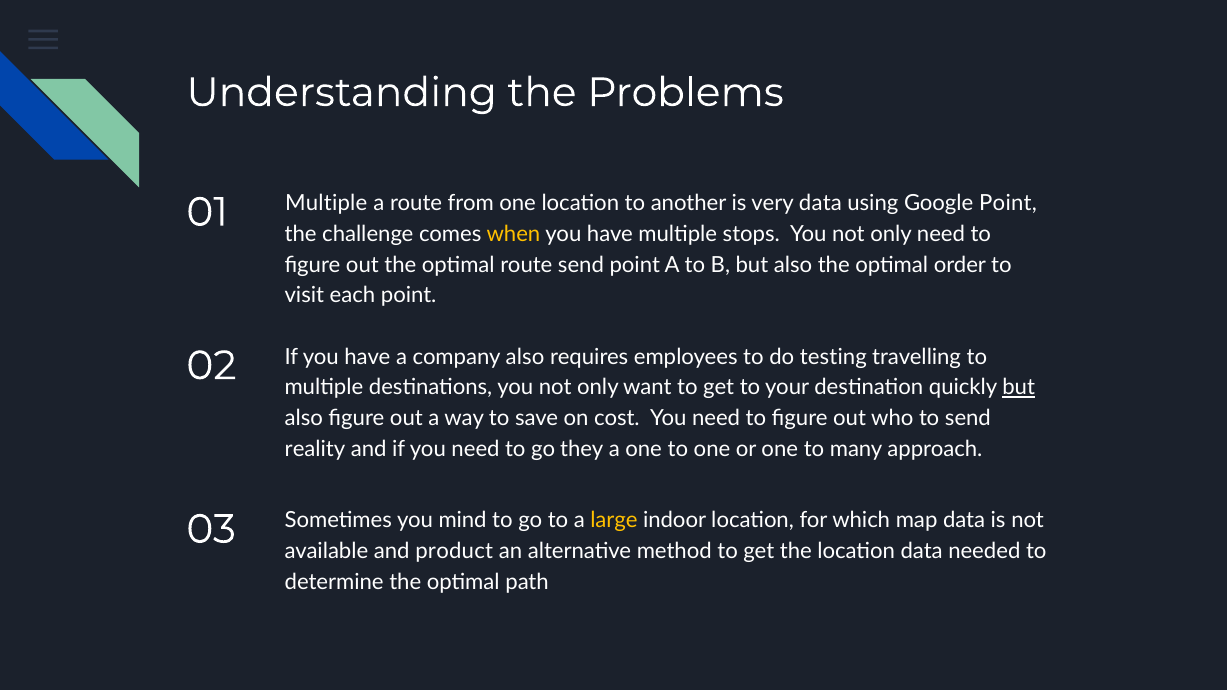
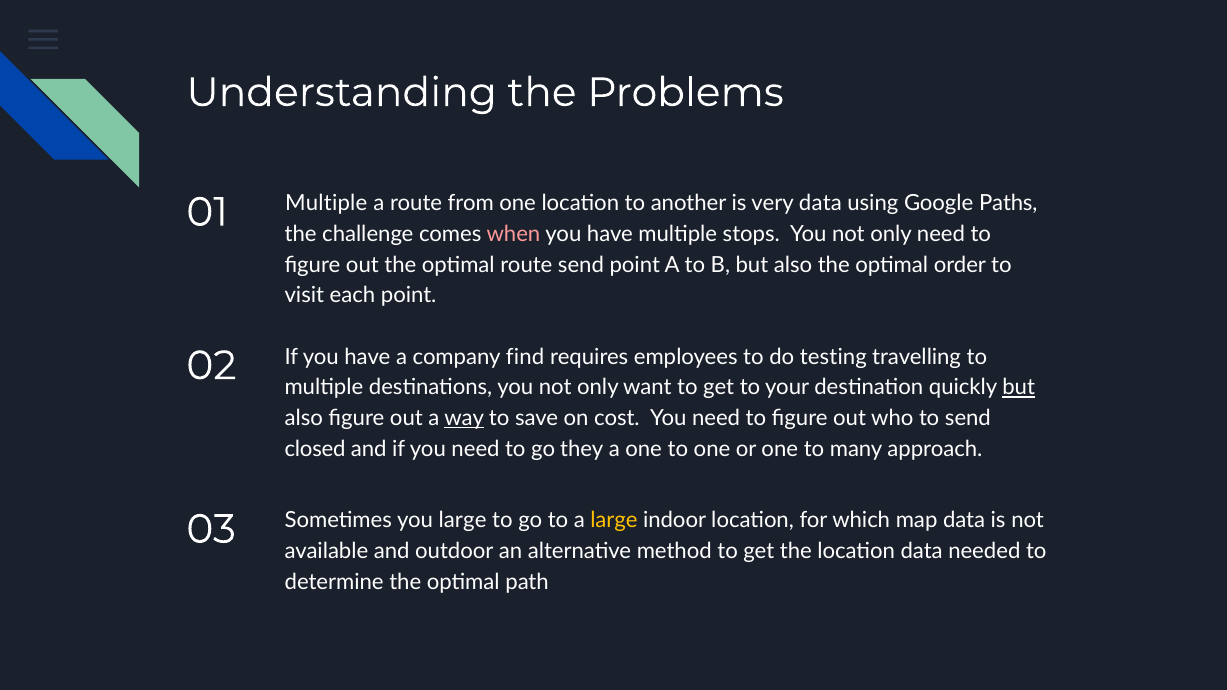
Google Point: Point -> Paths (1008, 204)
when colour: yellow -> pink (513, 234)
company also: also -> find (525, 357)
way underline: none -> present (464, 418)
reality: reality -> closed (315, 449)
you mind: mind -> large (463, 521)
product: product -> outdoor (454, 551)
